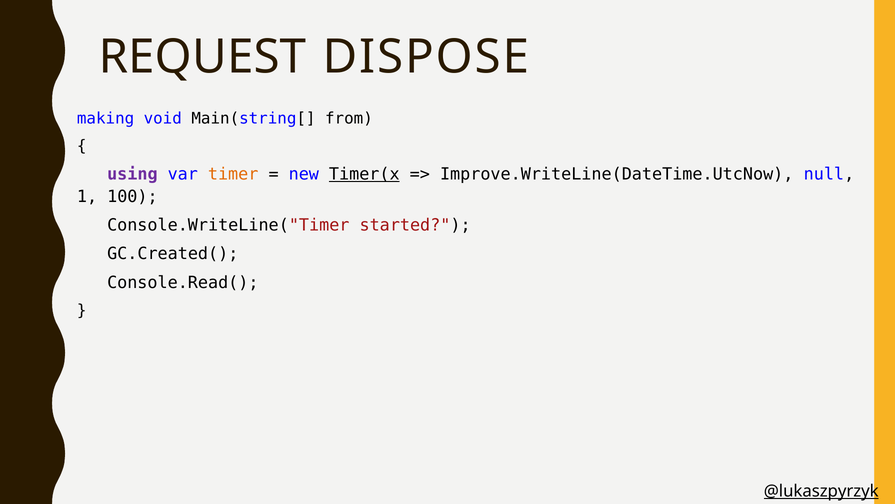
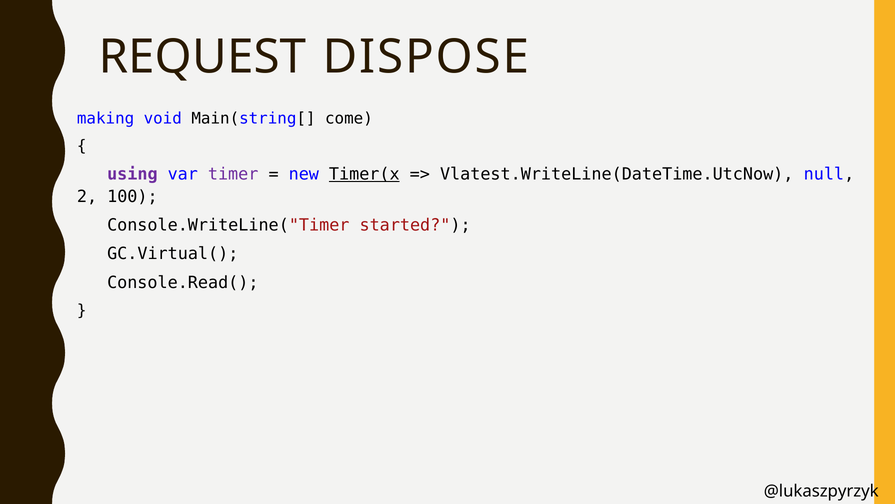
from: from -> come (349, 118)
timer colour: orange -> purple (233, 174)
Improve.WriteLine(DateTime.UtcNow: Improve.WriteLine(DateTime.UtcNow -> Vlatest.WriteLine(DateTime.UtcNow (617, 174)
1: 1 -> 2 (87, 196)
GC.Created(: GC.Created( -> GC.Virtual( (173, 254)
@lukaszpyrzyk underline: present -> none (821, 491)
